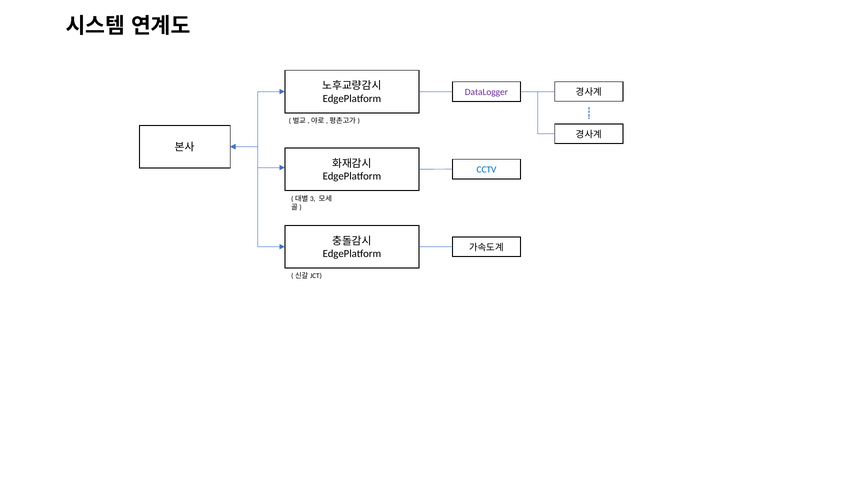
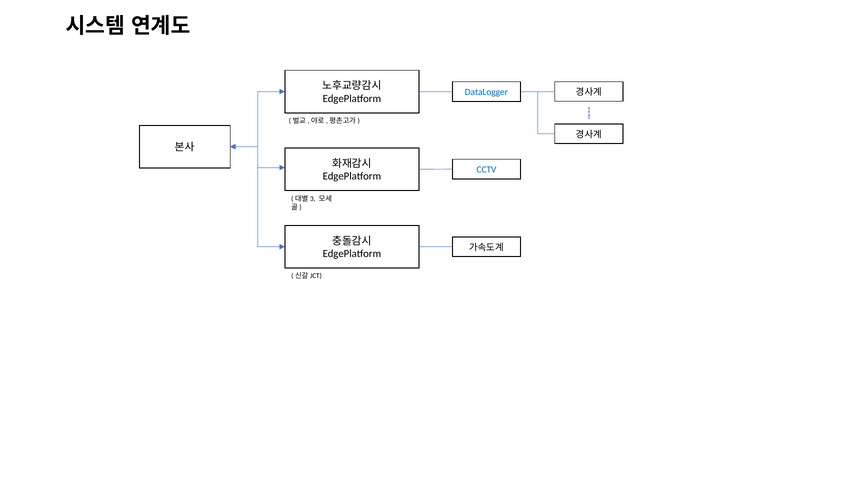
DataLogger colour: purple -> blue (486, 92)
